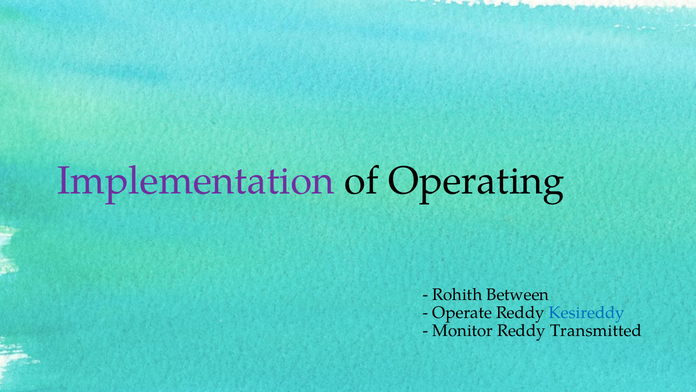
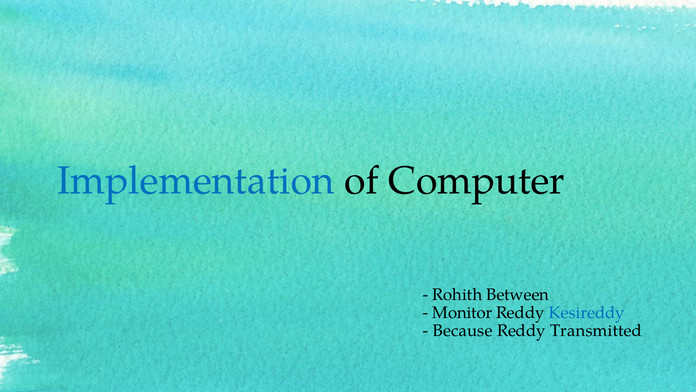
Implementation colour: purple -> blue (196, 180)
Operating: Operating -> Computer (477, 180)
Operate: Operate -> Monitor (462, 312)
Monitor: Monitor -> Because (463, 330)
